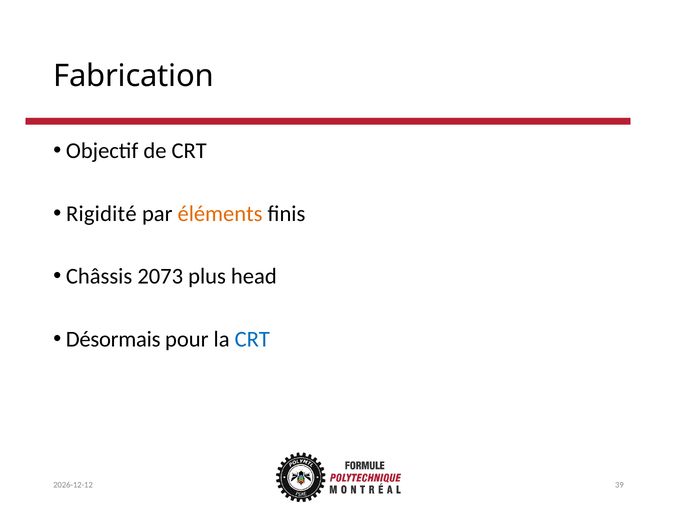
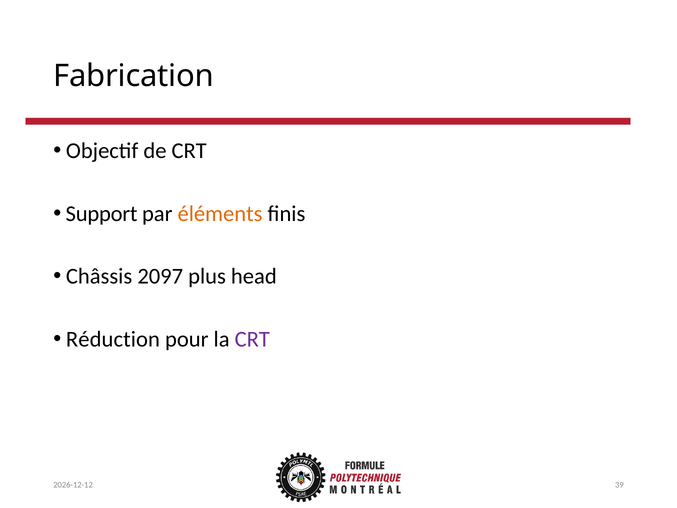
Rigidité: Rigidité -> Support (102, 213)
2073: 2073 -> 2097 (160, 276)
Désormais: Désormais -> Réduction (113, 339)
CRT colour: blue -> purple (252, 339)
